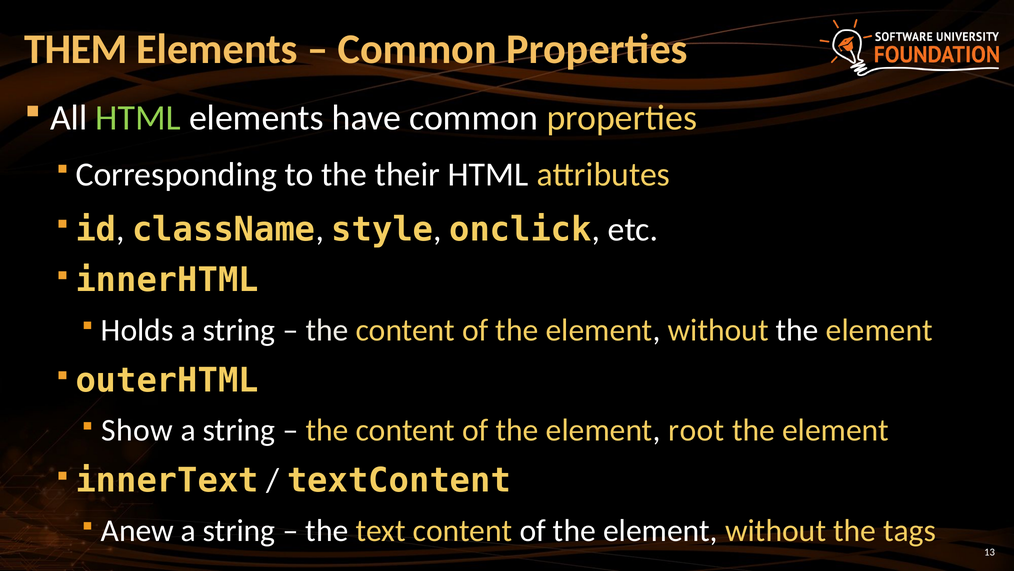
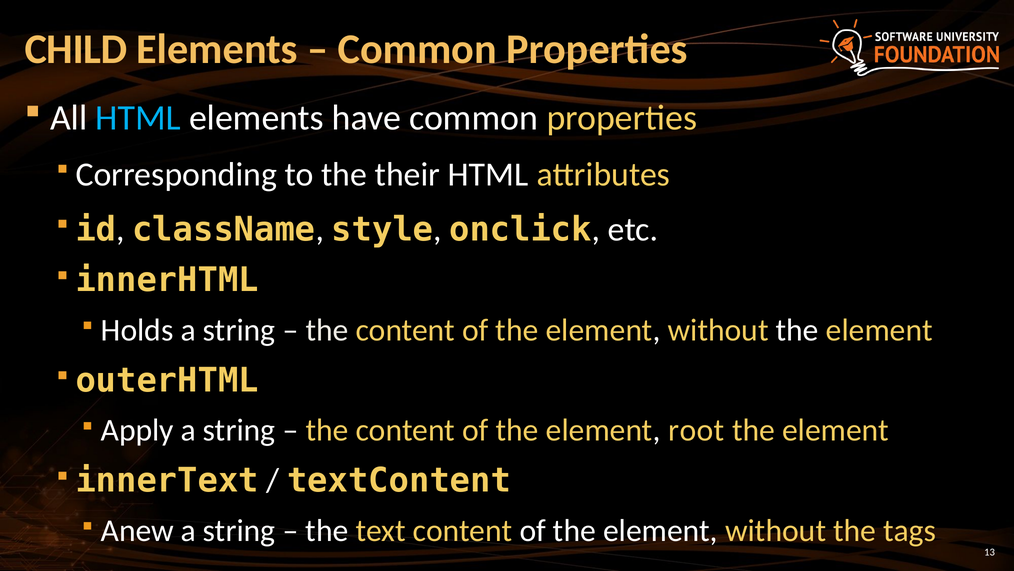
THEM: THEM -> CHILD (76, 49)
HTML colour: light green -> light blue (138, 118)
Show: Show -> Apply (137, 430)
